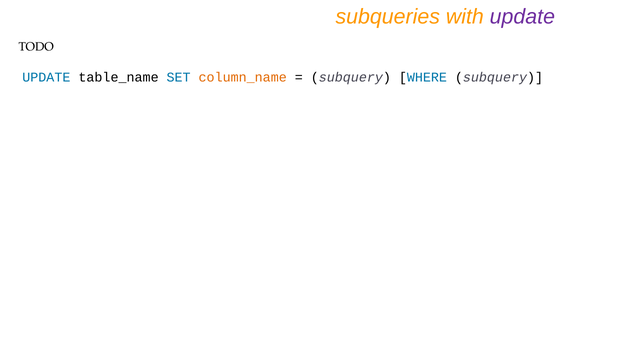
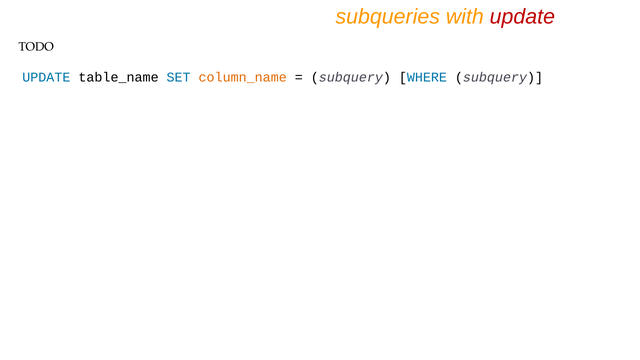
update colour: purple -> red (522, 17)
